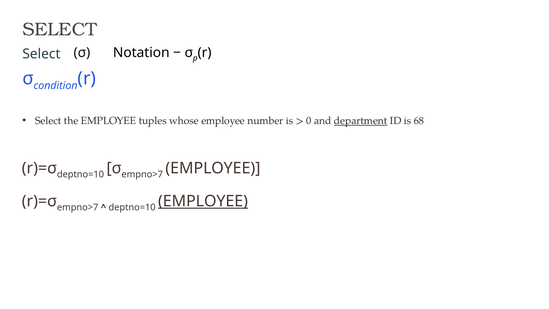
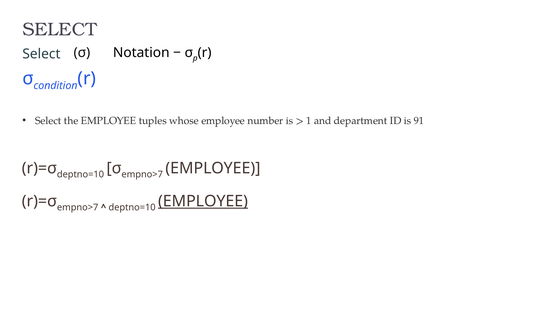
0: 0 -> 1 (309, 121)
department underline: present -> none (361, 121)
68: 68 -> 91 (419, 121)
